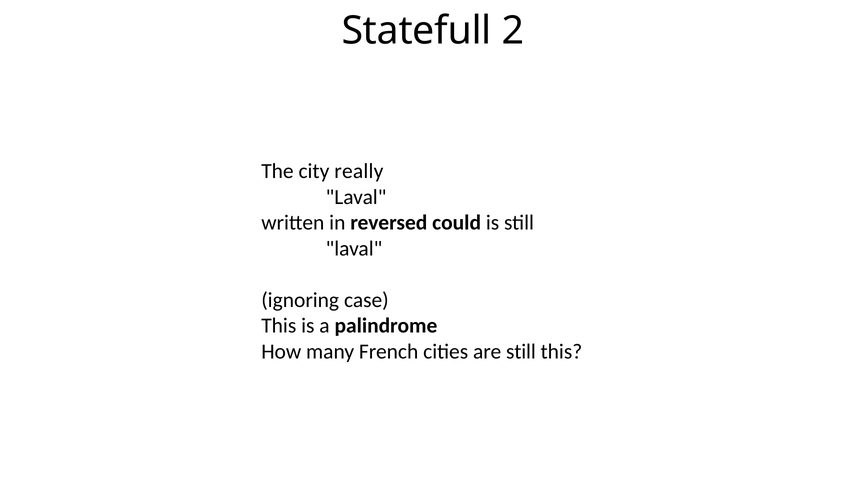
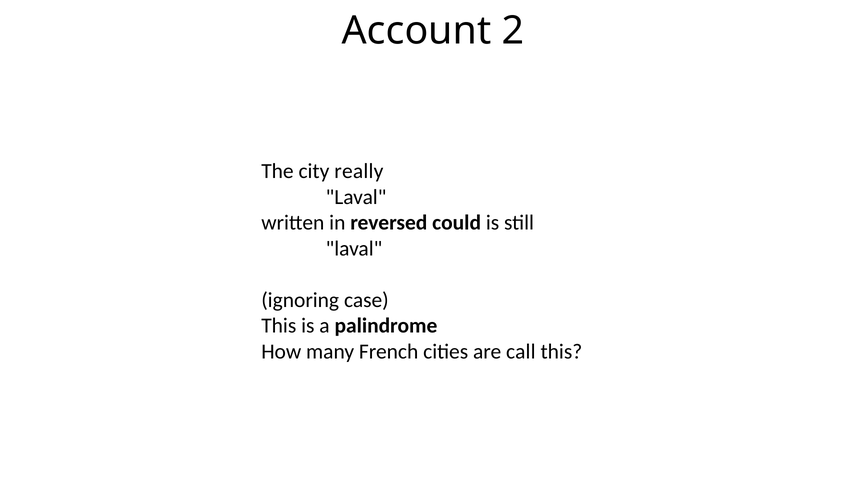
Statefull: Statefull -> Account (416, 31)
are still: still -> call (521, 352)
